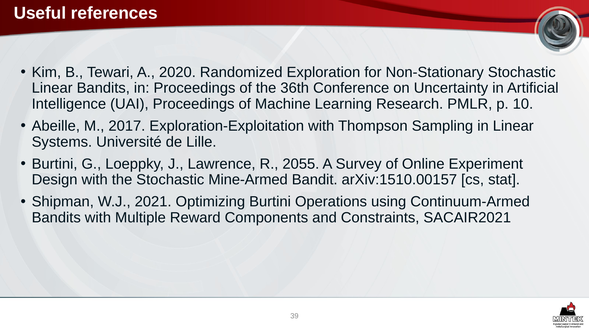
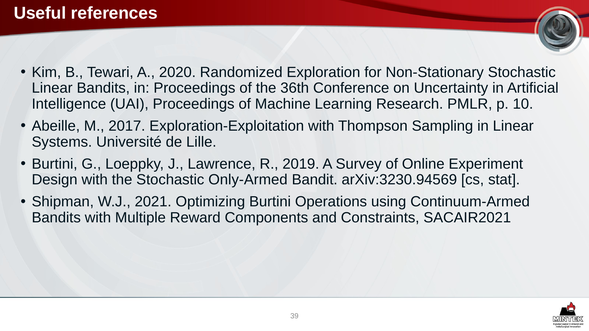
2055: 2055 -> 2019 (301, 164)
Mine-Armed: Mine-Armed -> Only-Armed (248, 180)
arXiv:1510.00157: arXiv:1510.00157 -> arXiv:3230.94569 (399, 180)
